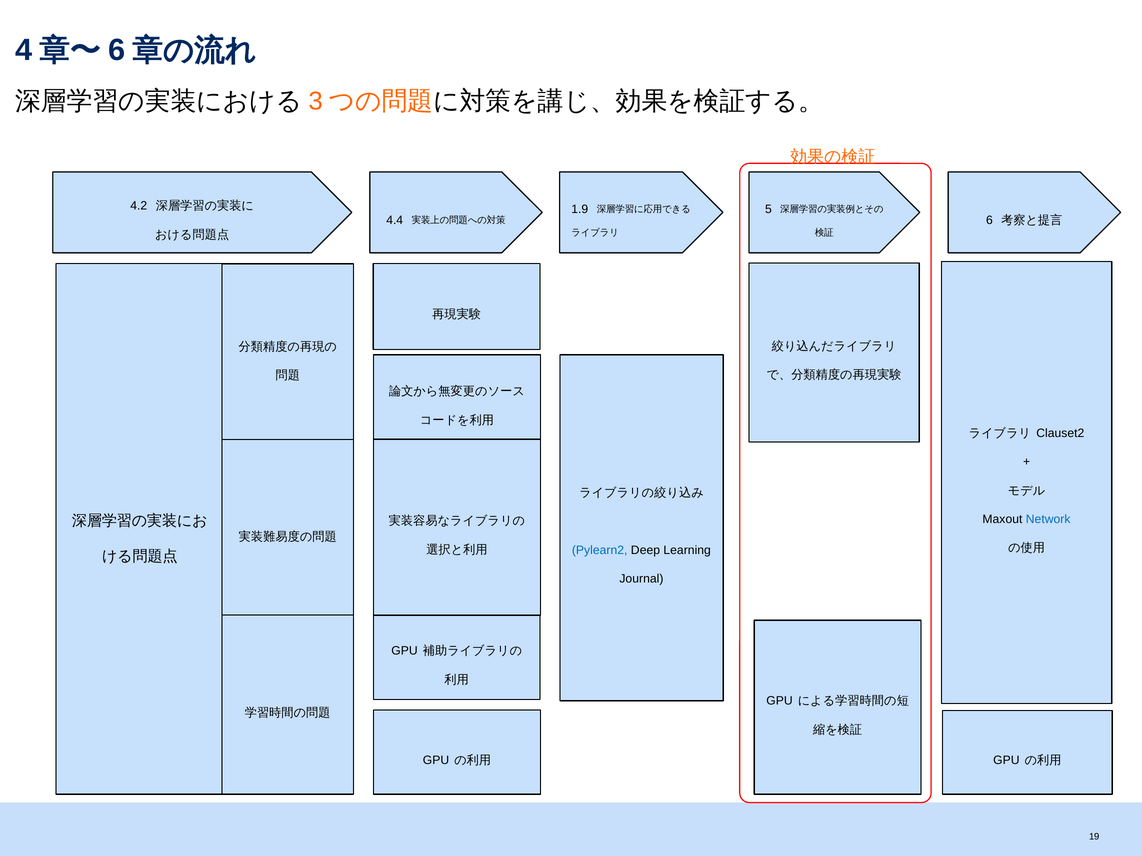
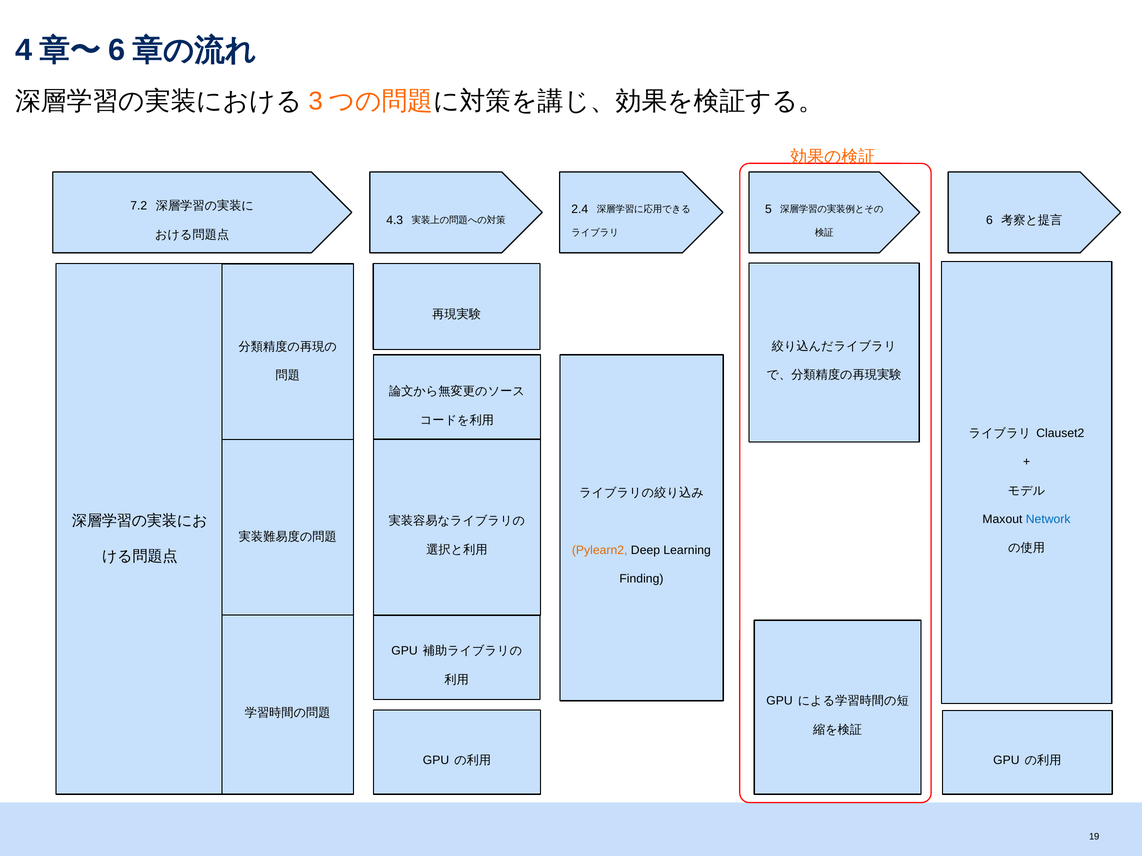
4.2: 4.2 -> 7.2 (139, 206)
1.9: 1.9 -> 2.4 (580, 209)
4.4: 4.4 -> 4.3 (395, 220)
Pylearn2 colour: blue -> orange (600, 551)
Journal: Journal -> Finding (641, 579)
